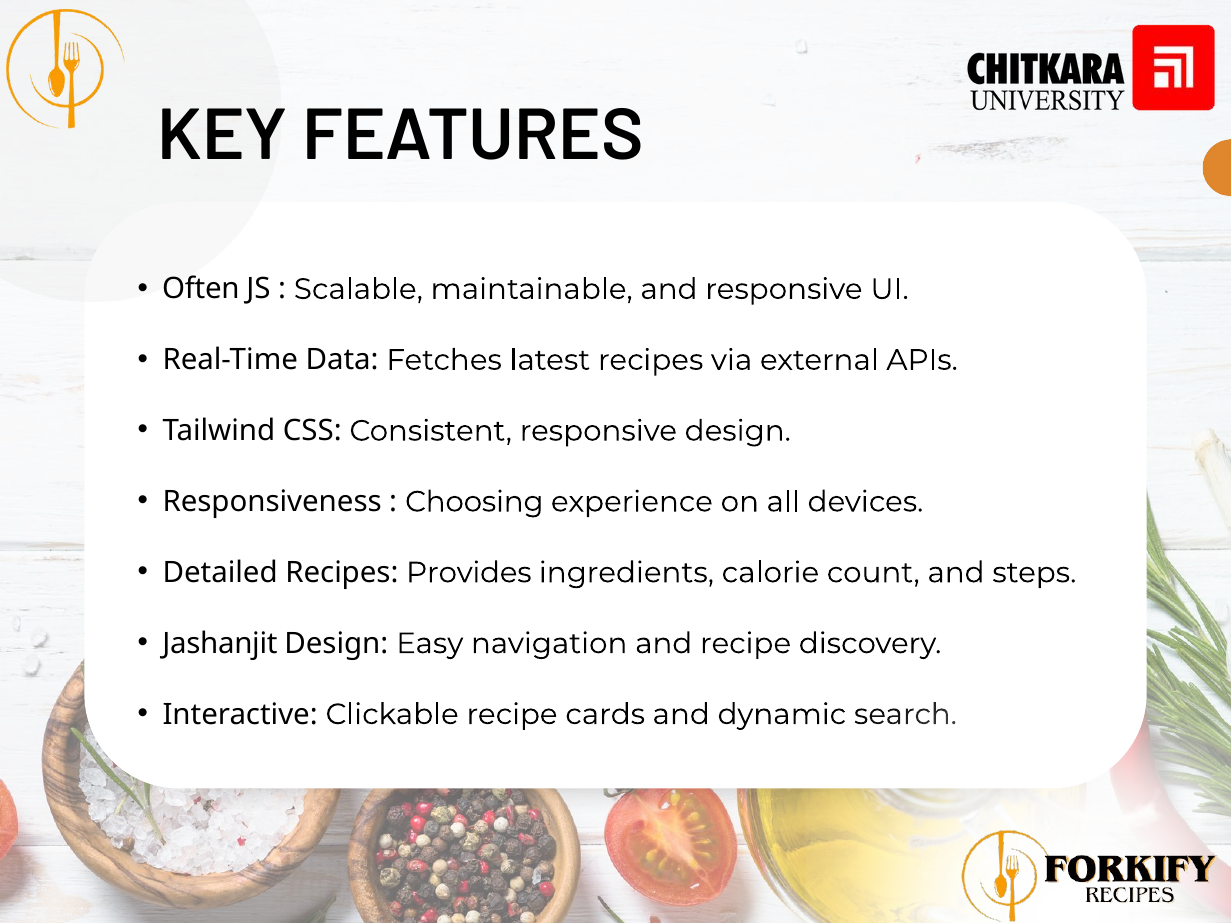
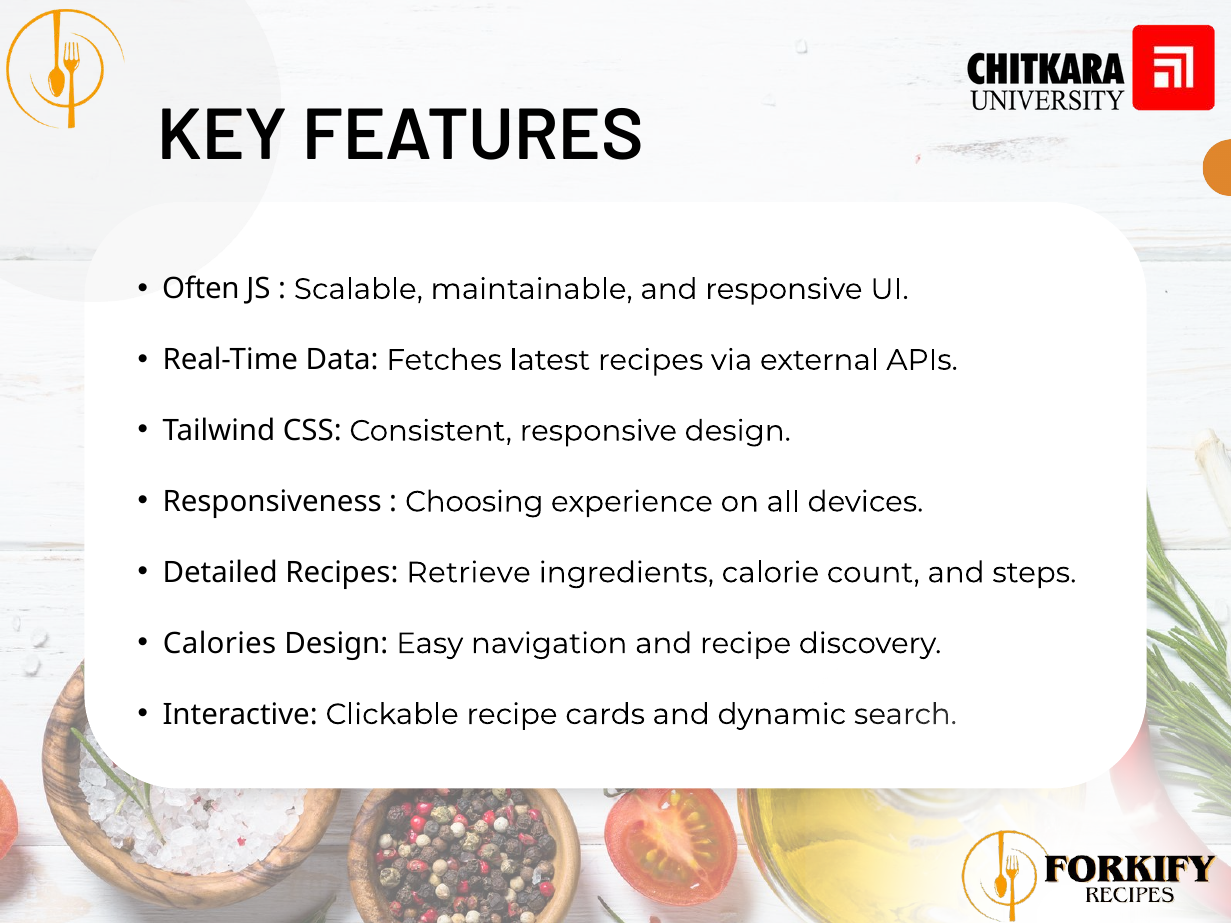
Provides: Provides -> Retrieve (469, 573)
Jashanjit: Jashanjit -> Calories (220, 644)
